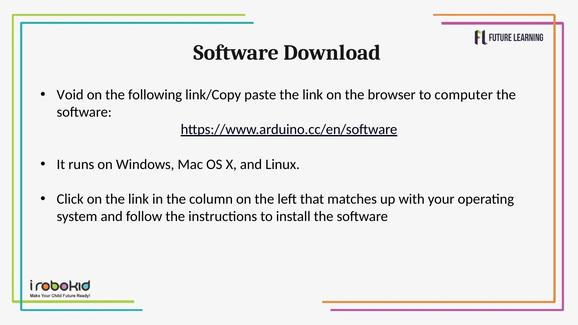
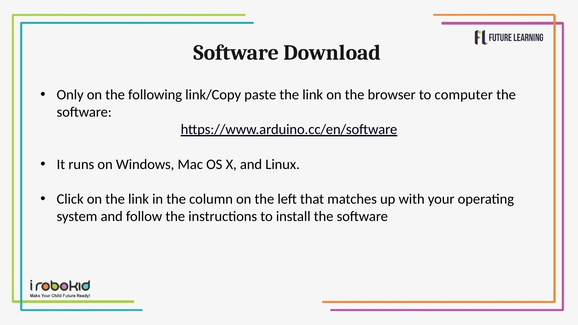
Void: Void -> Only (70, 95)
